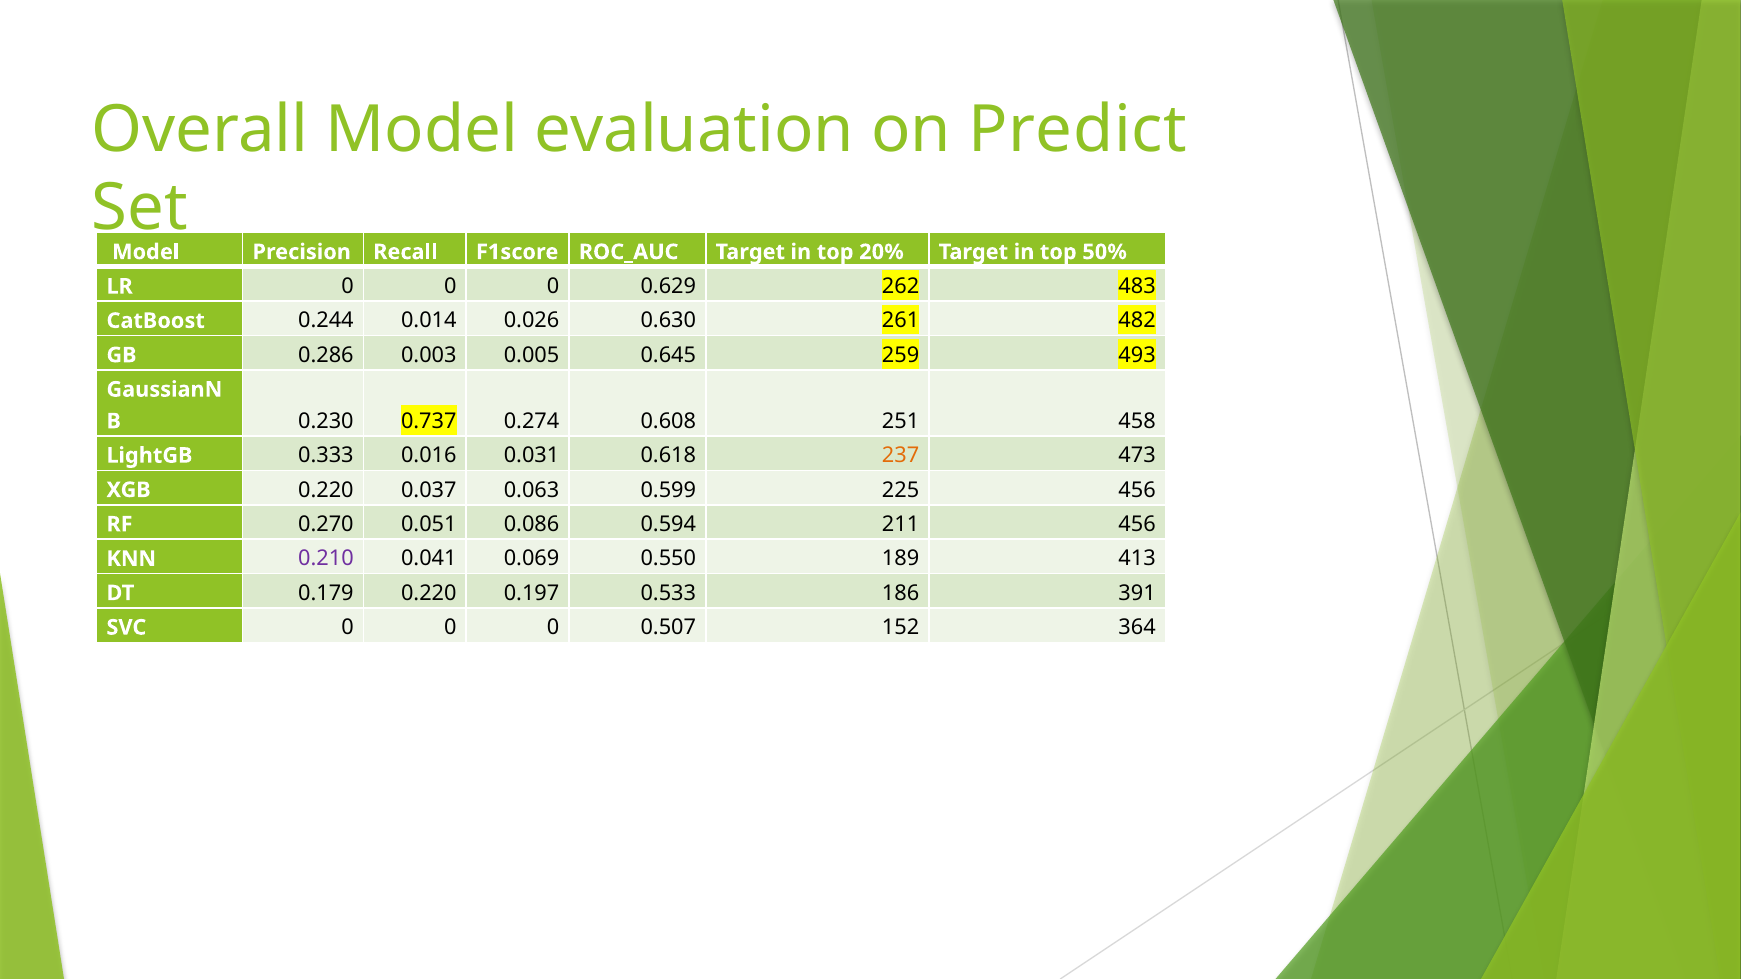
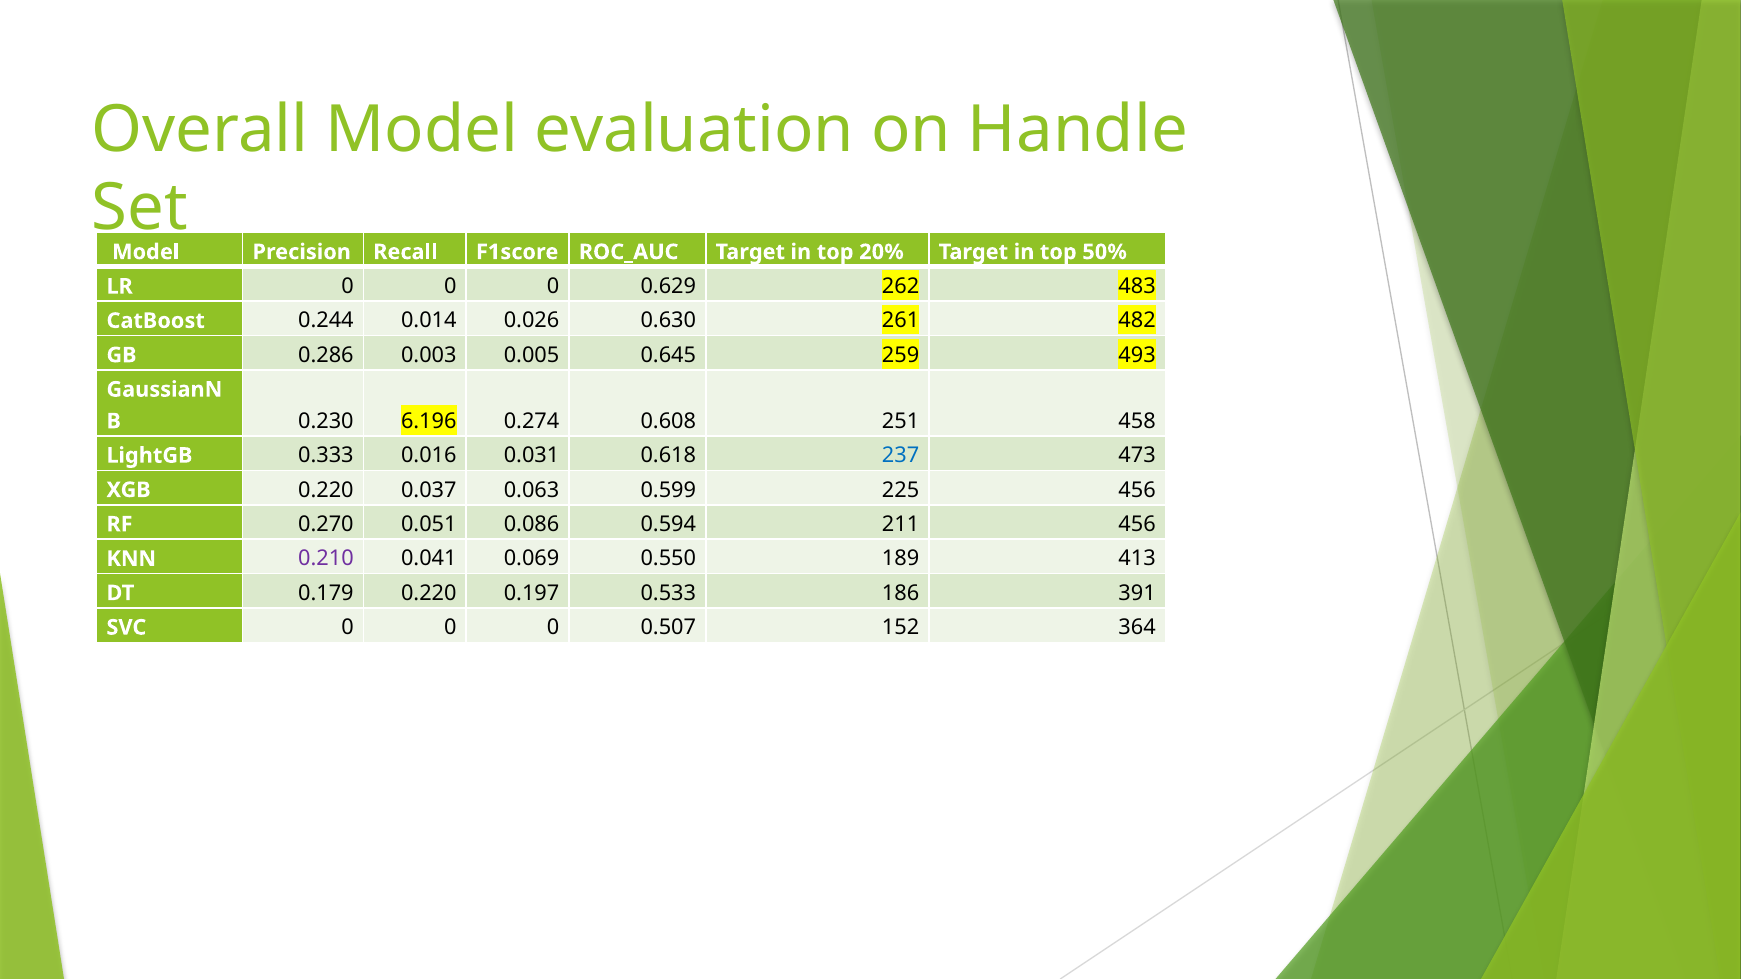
Predict: Predict -> Handle (1078, 130)
0.737: 0.737 -> 6.196 (429, 421)
237 colour: orange -> blue (901, 456)
